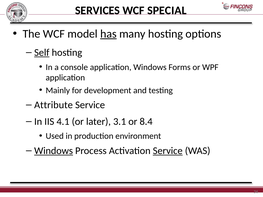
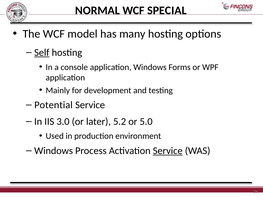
SERVICES: SERVICES -> NORMAL (97, 10)
has underline: present -> none (108, 34)
Attribute: Attribute -> Potential (53, 105)
4.1: 4.1 -> 3.0 (63, 122)
3.1: 3.1 -> 5.2 (120, 122)
8.4: 8.4 -> 5.0 (146, 122)
Windows underline: present -> none (54, 151)
